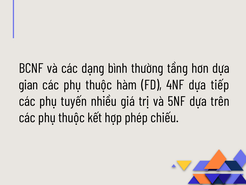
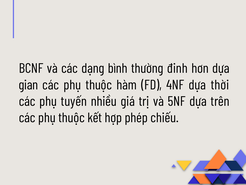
tầng: tầng -> đinh (177, 68)
tiếp: tiếp -> thời (220, 85)
